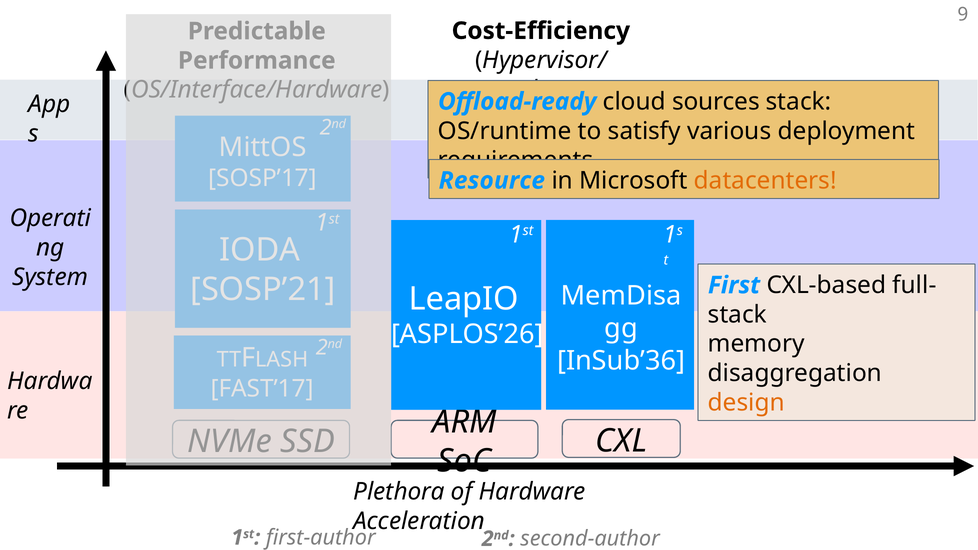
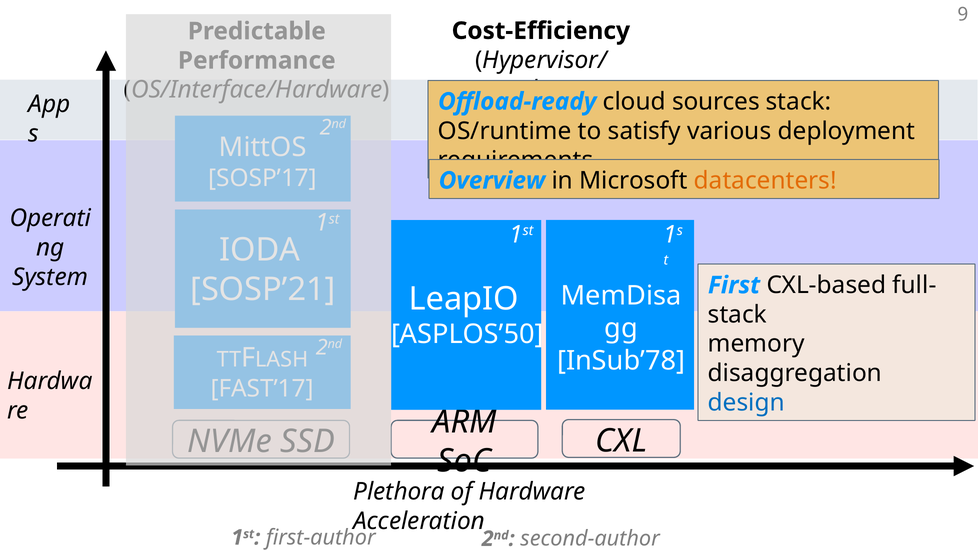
Resource: Resource -> Overview (492, 181)
ASPLOS’26: ASPLOS’26 -> ASPLOS’50 (467, 334)
InSub’36: InSub’36 -> InSub’78 (621, 361)
design colour: orange -> blue (746, 403)
